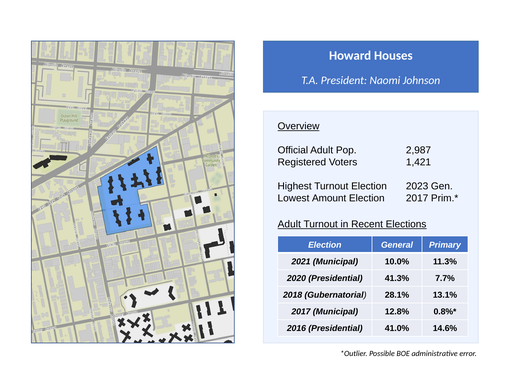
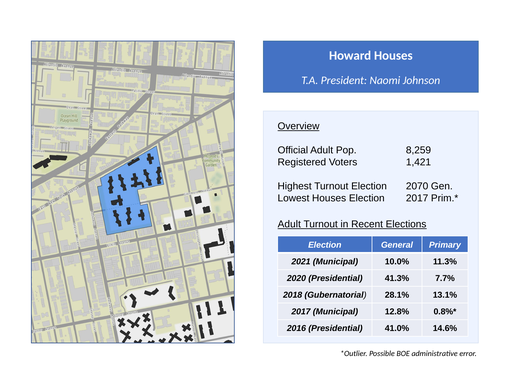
2,987: 2,987 -> 8,259 (418, 150)
2023: 2023 -> 2070 (417, 186)
Lowest Amount: Amount -> Houses (329, 198)
